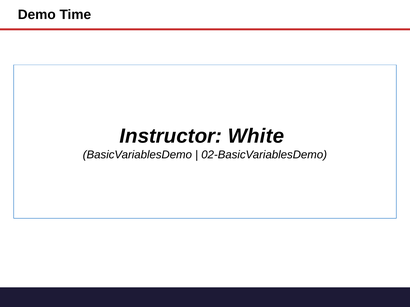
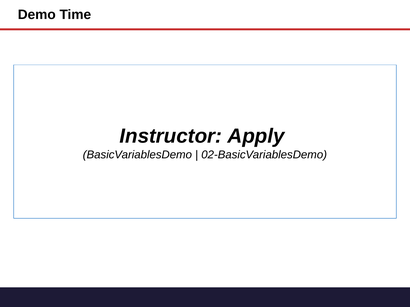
White: White -> Apply (256, 136)
